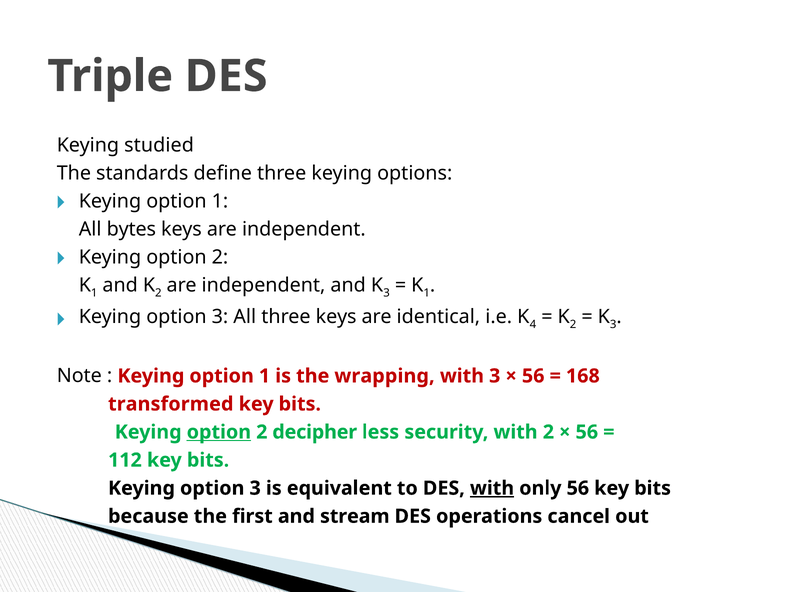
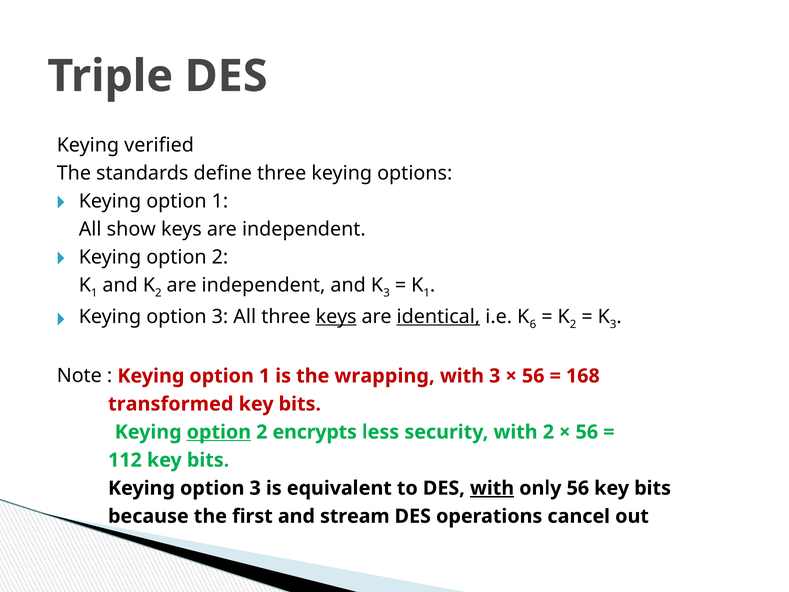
studied: studied -> verified (159, 145)
bytes: bytes -> show (131, 229)
keys underline: none -> present (336, 316)
identical underline: none -> present (438, 316)
4: 4 -> 6 (533, 324)
decipher: decipher -> encrypts (315, 432)
